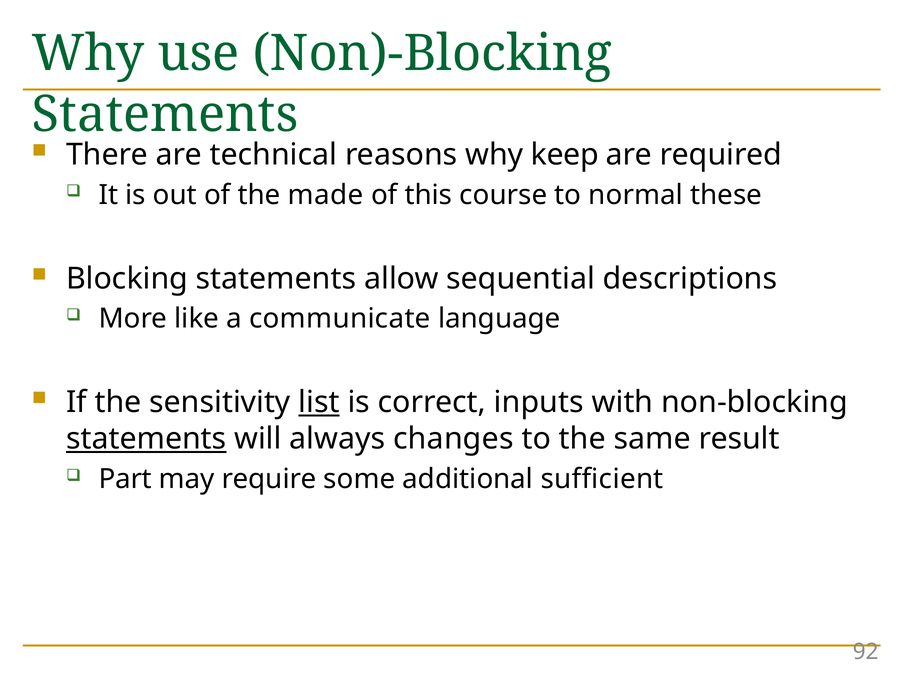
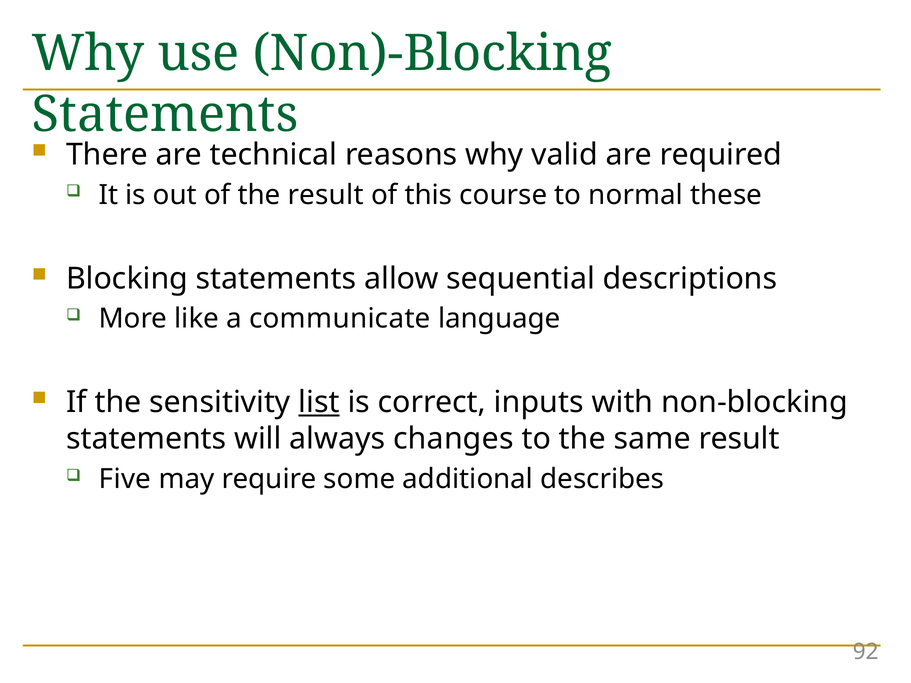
keep: keep -> valid (565, 155)
the made: made -> result (326, 195)
statements underline: present -> none (146, 439)
Part: Part -> Five (125, 479)
sufficient: sufficient -> describes (602, 479)
